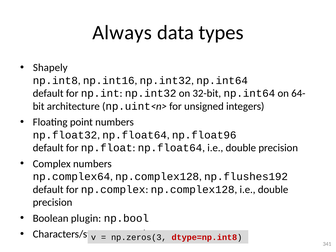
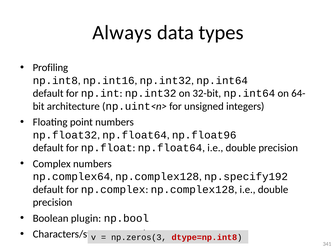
Shapely: Shapely -> Profiling (50, 68)
np.flushes192: np.flushes192 -> np.specify192 (246, 177)
